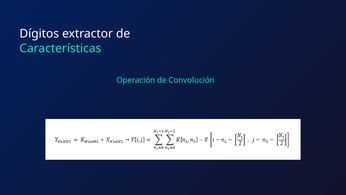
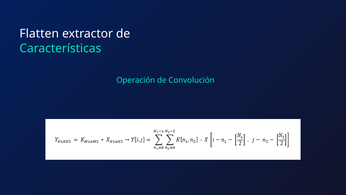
Dígitos: Dígitos -> Flatten (39, 34)
